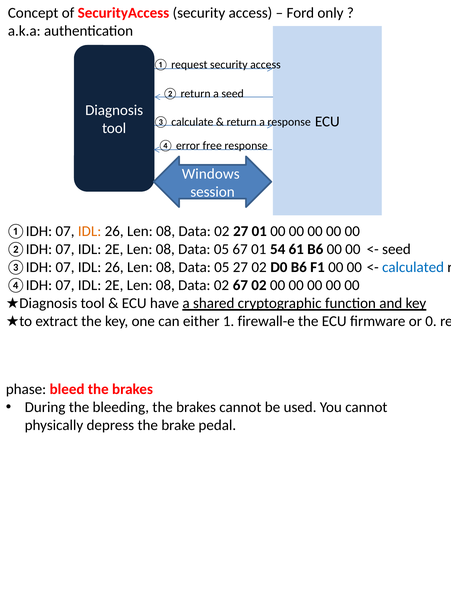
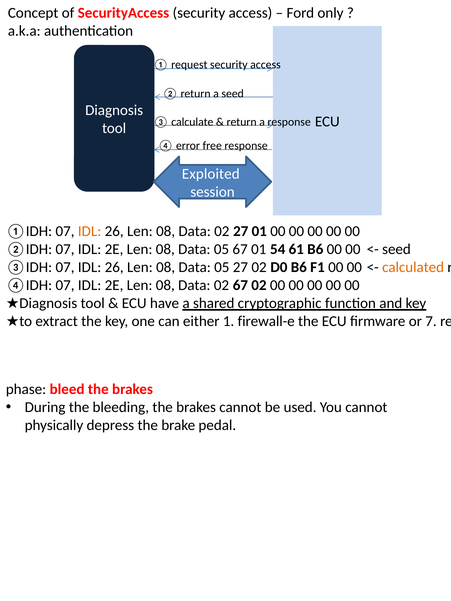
Windows: Windows -> Exploited (211, 174)
calculated colour: blue -> orange (413, 267)
0: 0 -> 7 (431, 321)
